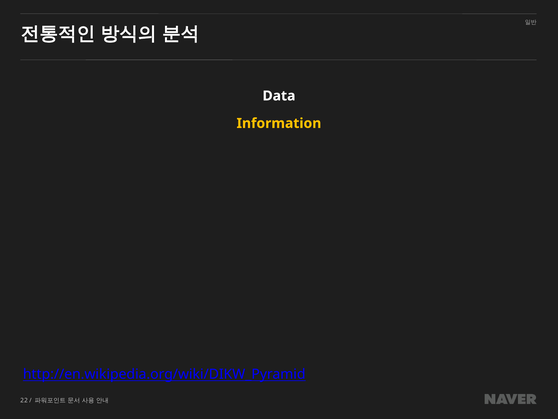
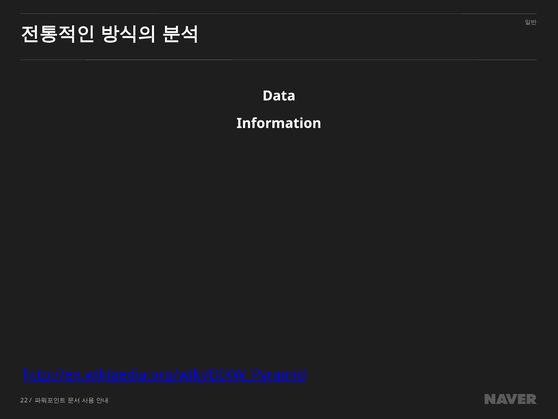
Information colour: yellow -> white (279, 123)
